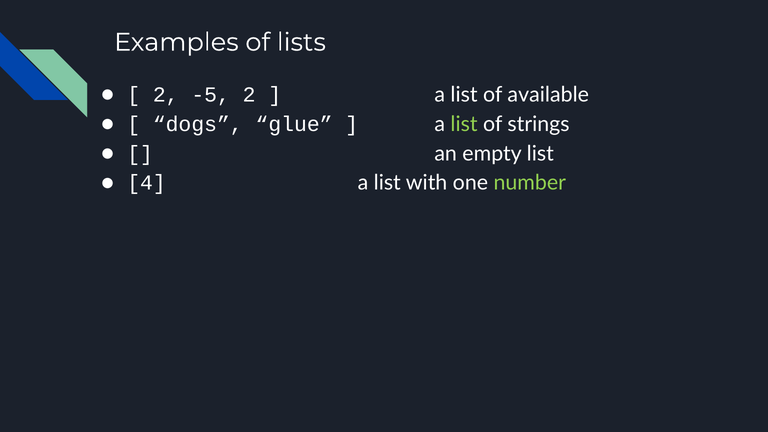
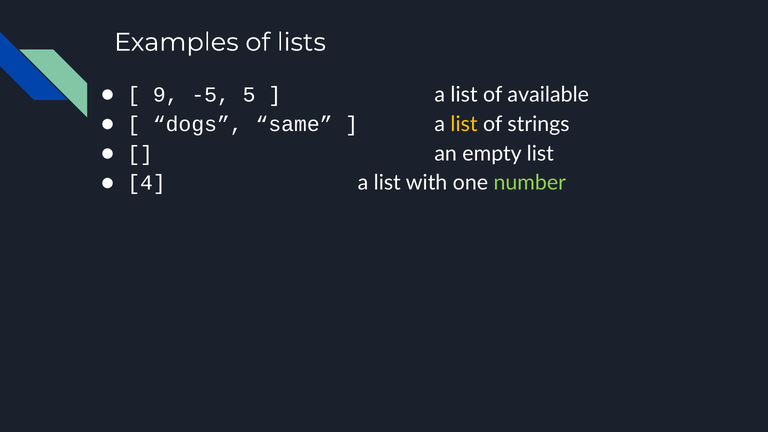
2: 2 -> 9 (166, 95)
-5 2: 2 -> 5 (249, 95)
glue: glue -> same (294, 124)
list colour: light green -> yellow (464, 124)
